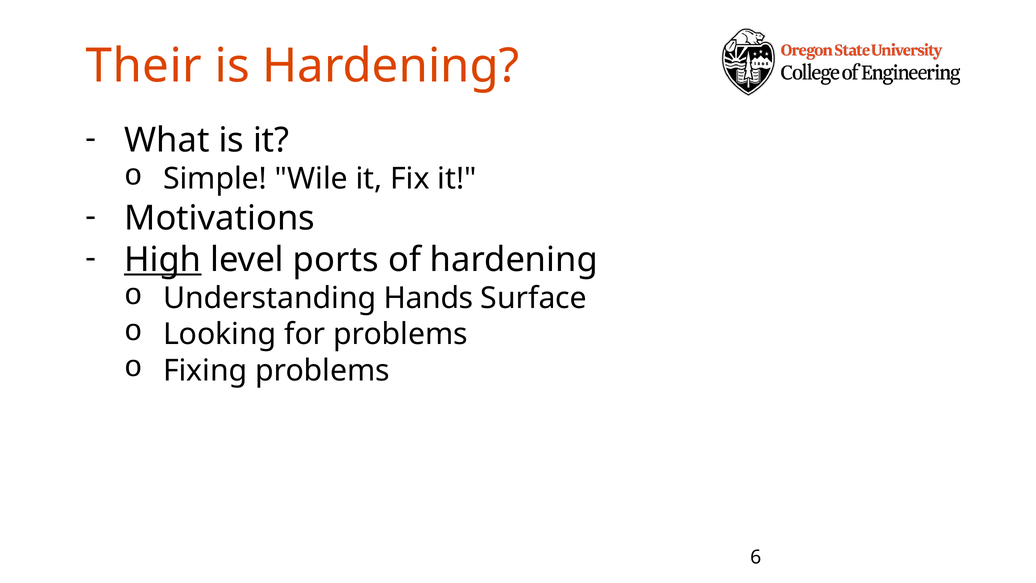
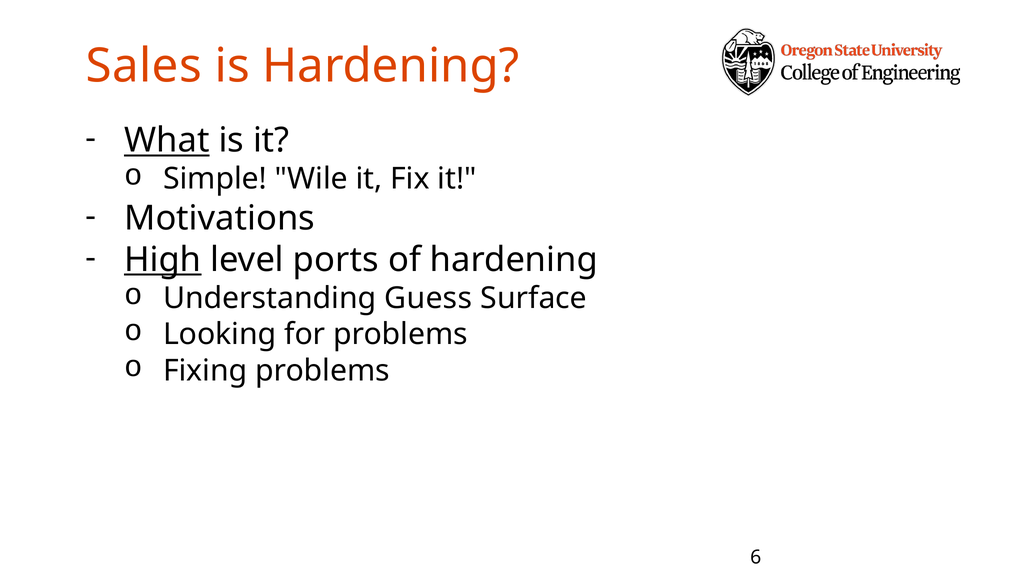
Their: Their -> Sales (144, 66)
What underline: none -> present (167, 140)
Hands: Hands -> Guess (428, 298)
